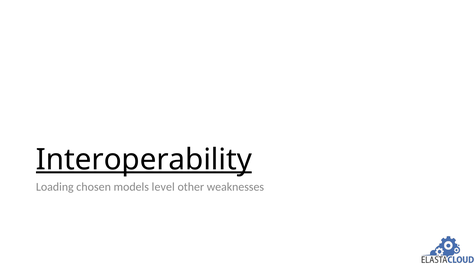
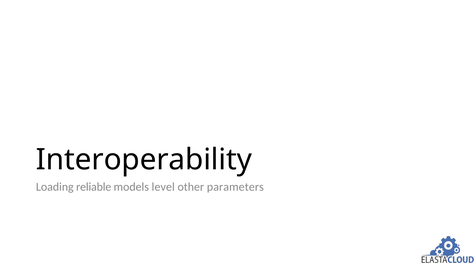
Interoperability underline: present -> none (144, 160)
chosen: chosen -> reliable (94, 187)
weaknesses: weaknesses -> parameters (235, 187)
